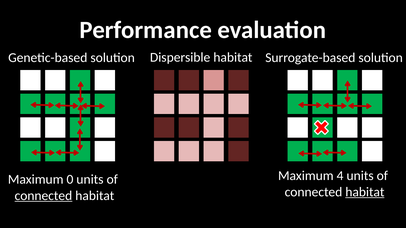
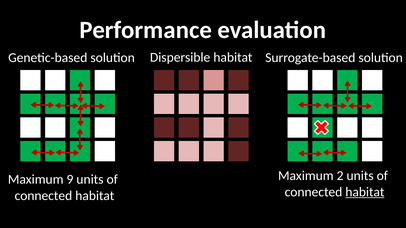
4: 4 -> 2 (340, 176)
0: 0 -> 9 (70, 180)
connected underline: present -> none (43, 196)
